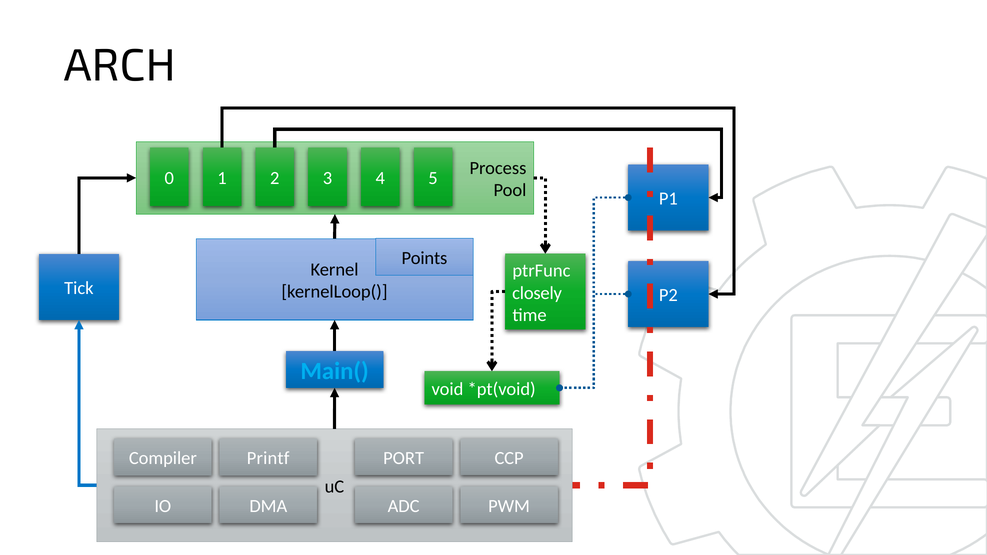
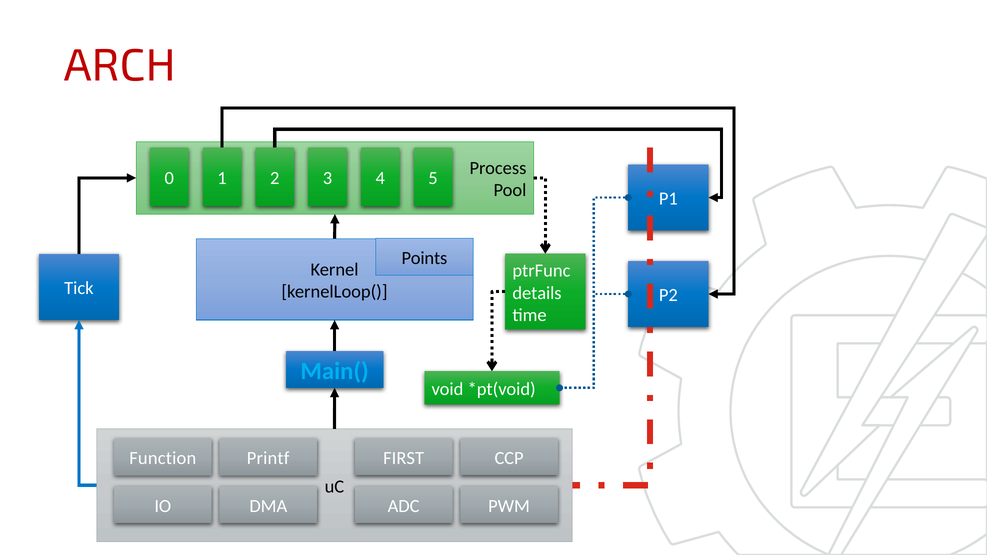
ARCH colour: black -> red (120, 66)
closely: closely -> details (537, 293)
Compiler: Compiler -> Function (163, 458)
PORT: PORT -> FIRST (404, 458)
